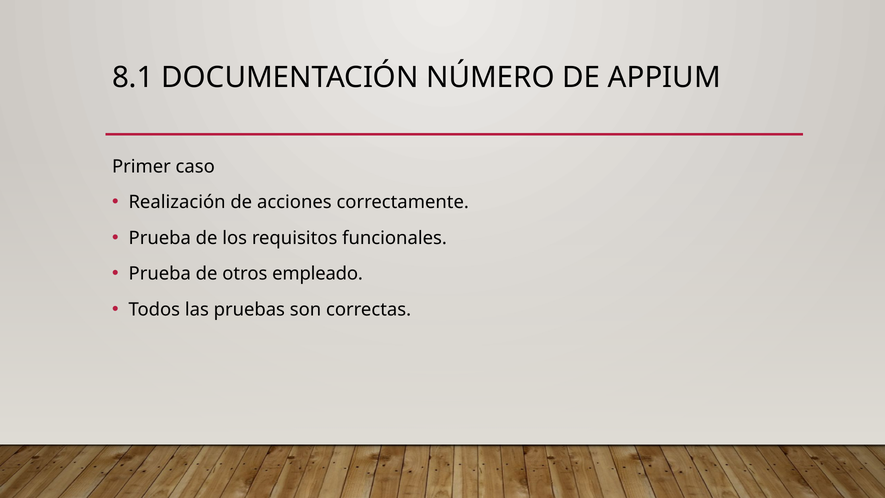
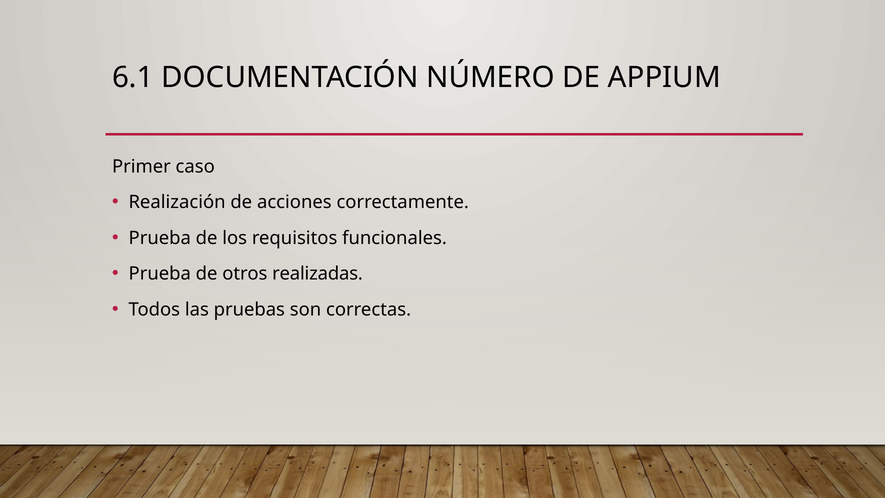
8.1: 8.1 -> 6.1 (133, 77)
empleado: empleado -> realizadas (318, 274)
